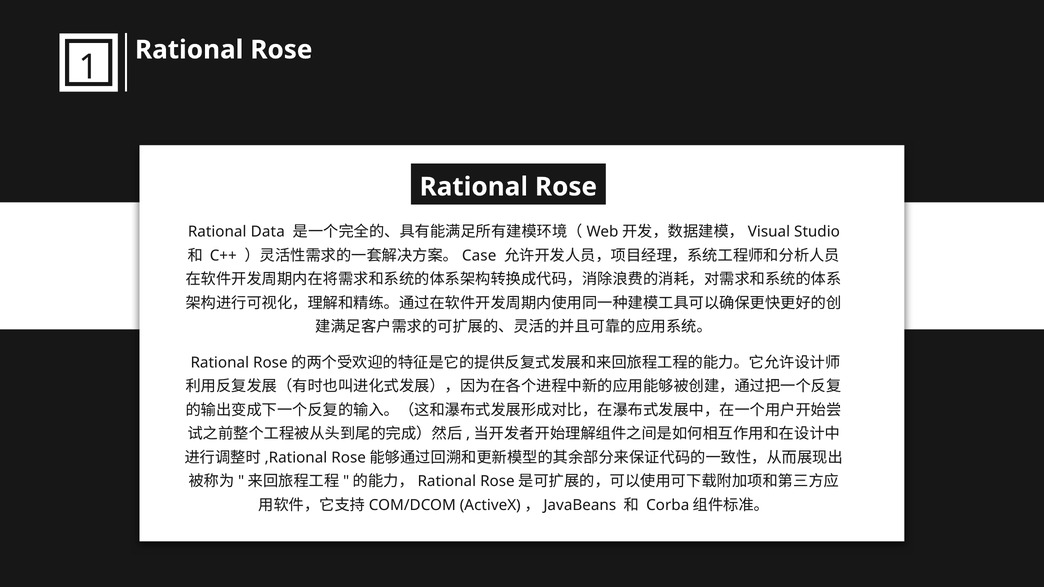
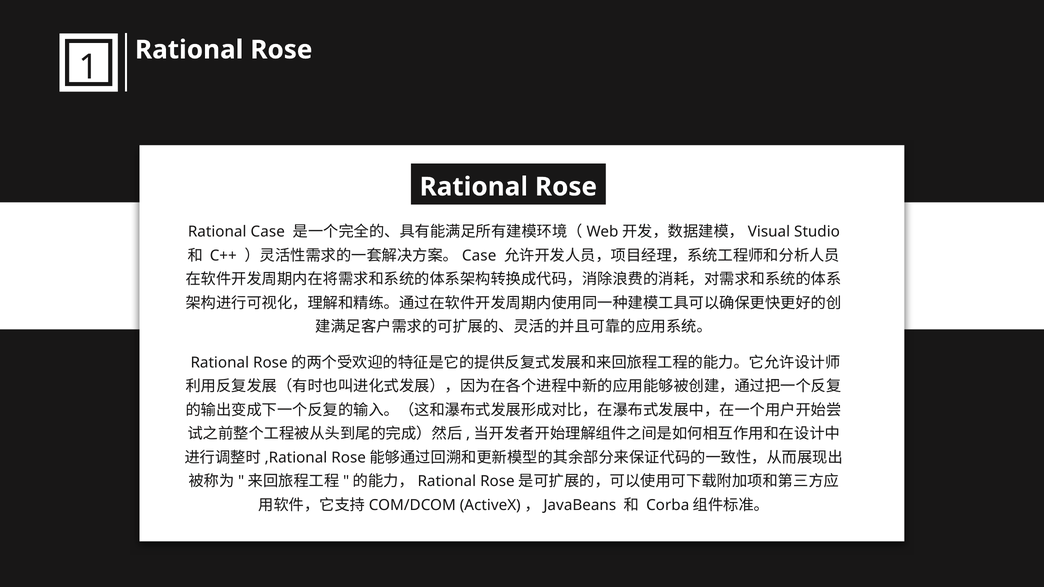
Rational Data: Data -> Case (268, 232)
